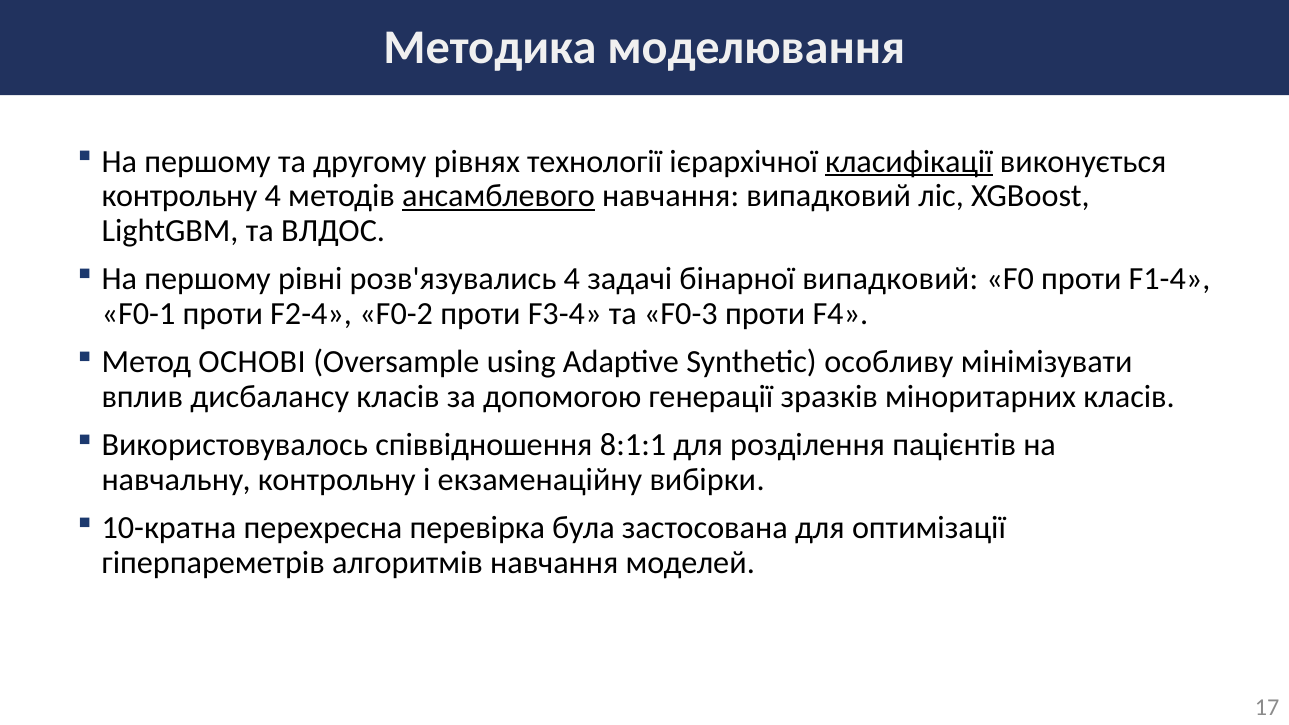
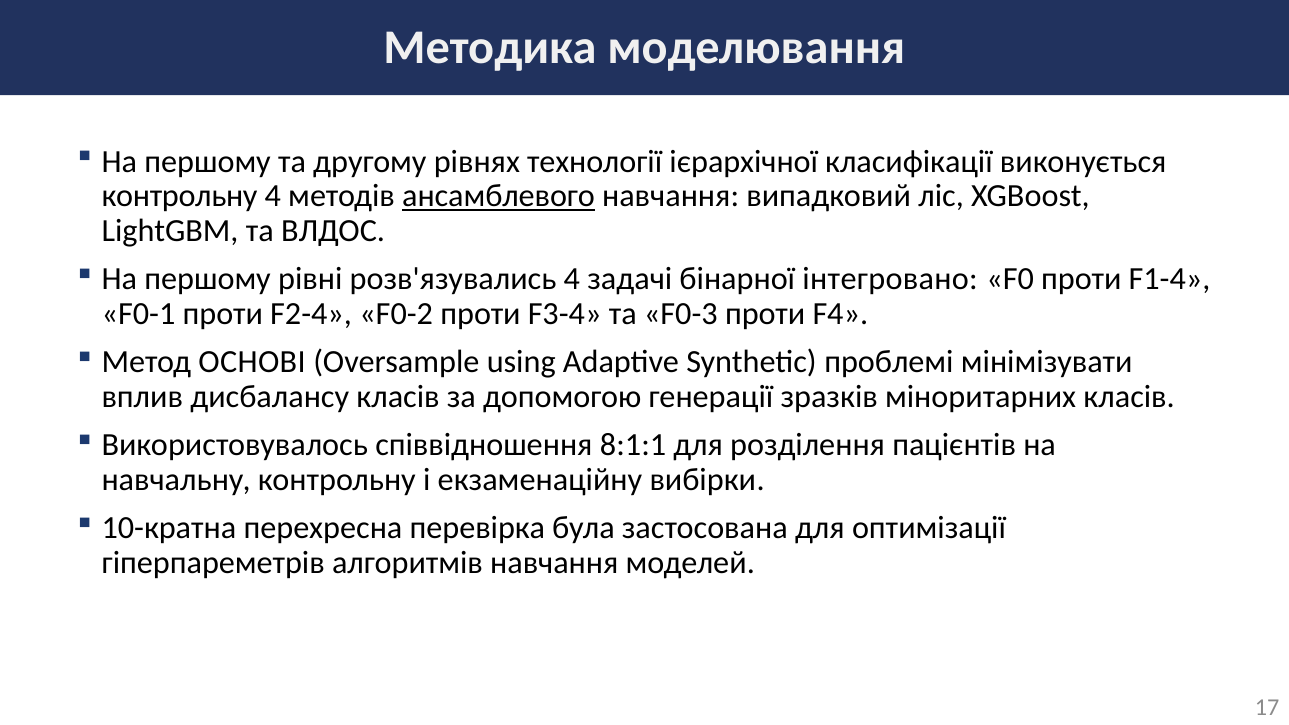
класифікації underline: present -> none (909, 162)
бінарної випадковий: випадковий -> інтегровано (890, 279)
особливу: особливу -> проблемі (889, 362)
